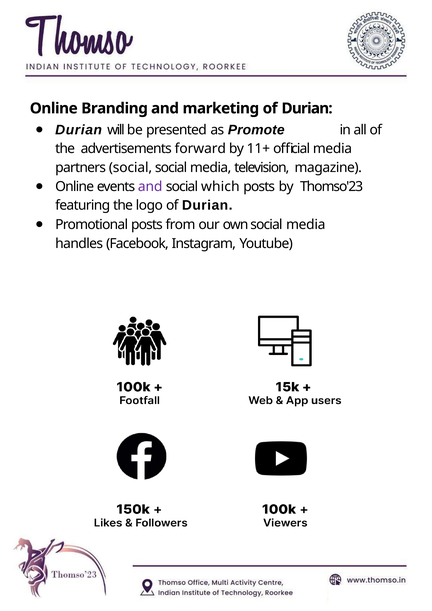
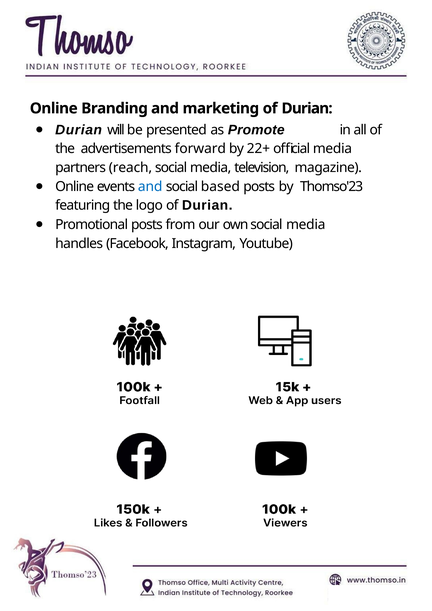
11+: 11+ -> 22+ (258, 149)
partners social: social -> reach (130, 167)
and colour: purple -> blue (150, 186)
which: which -> based (220, 186)
